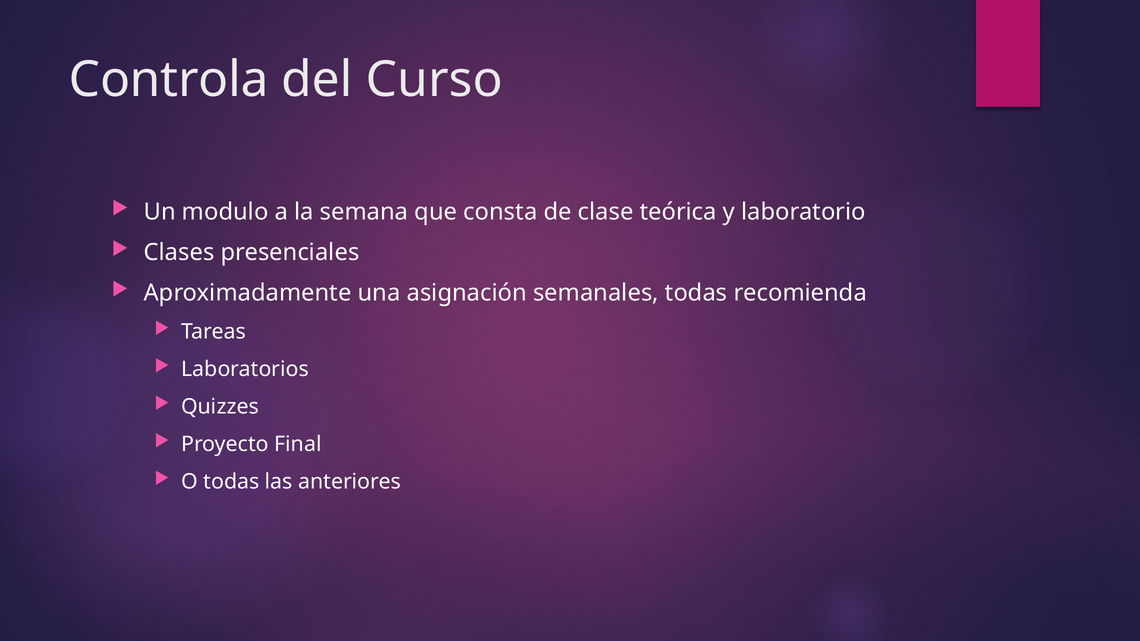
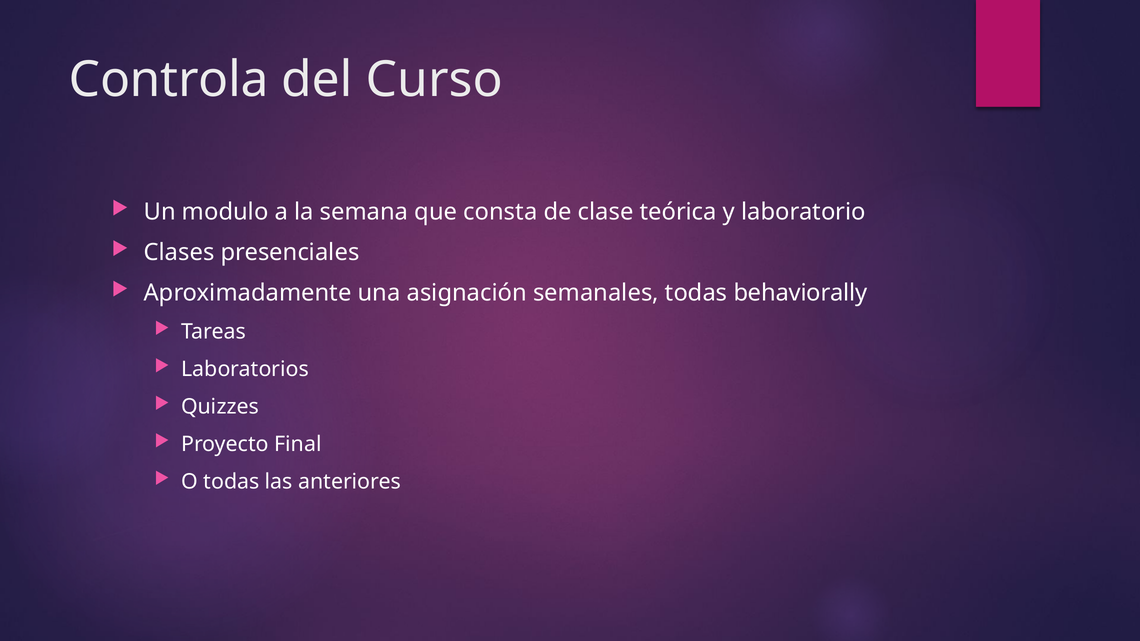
recomienda: recomienda -> behaviorally (800, 293)
